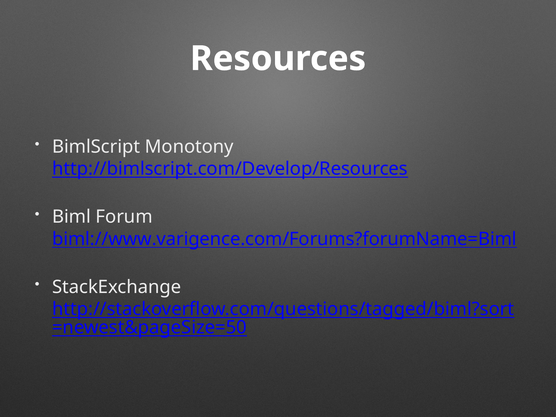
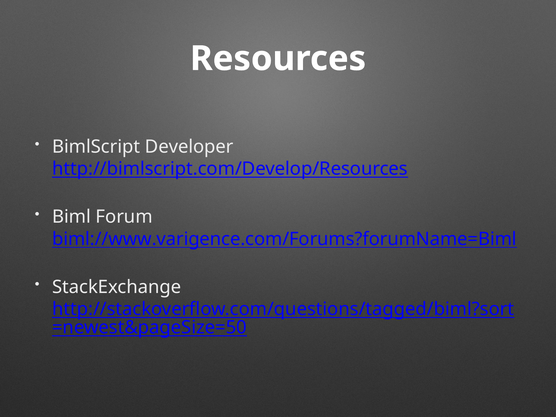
Monotony: Monotony -> Developer (189, 147)
